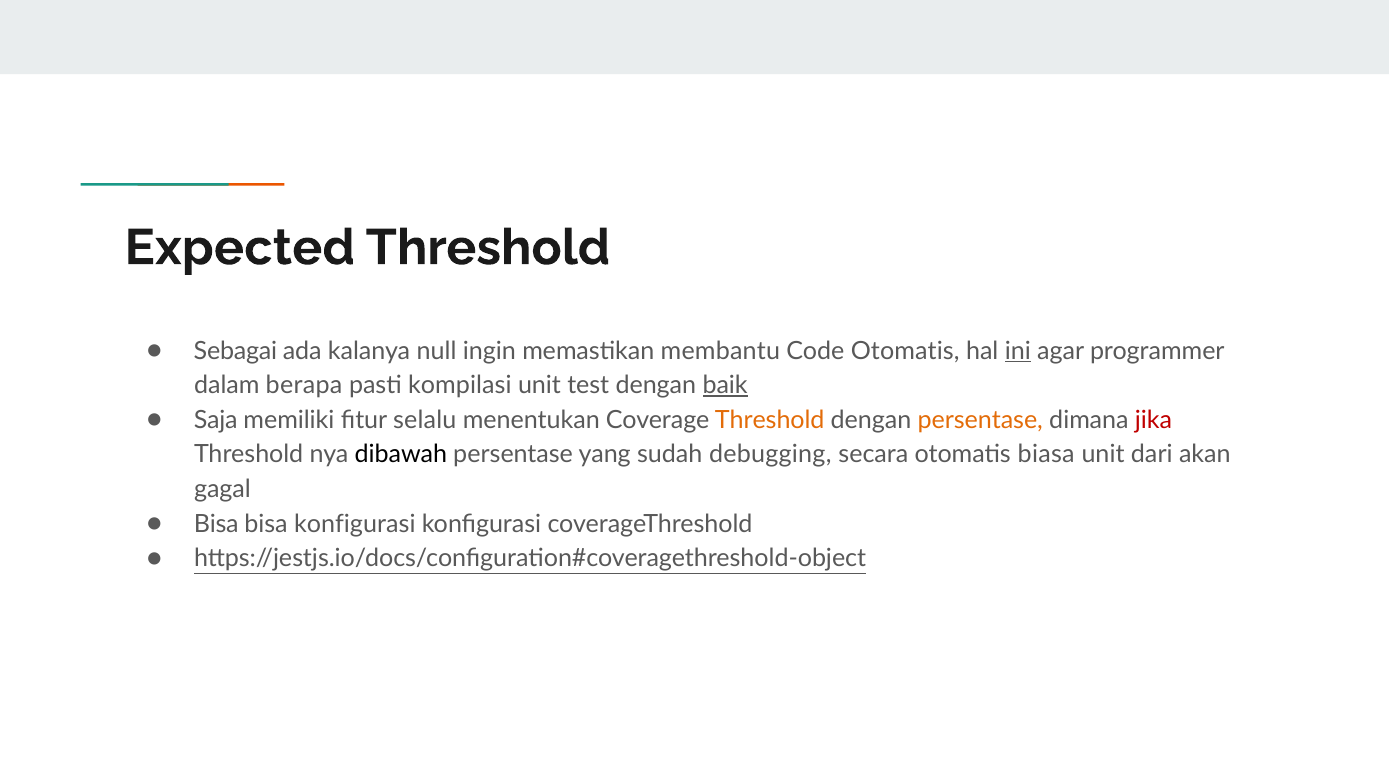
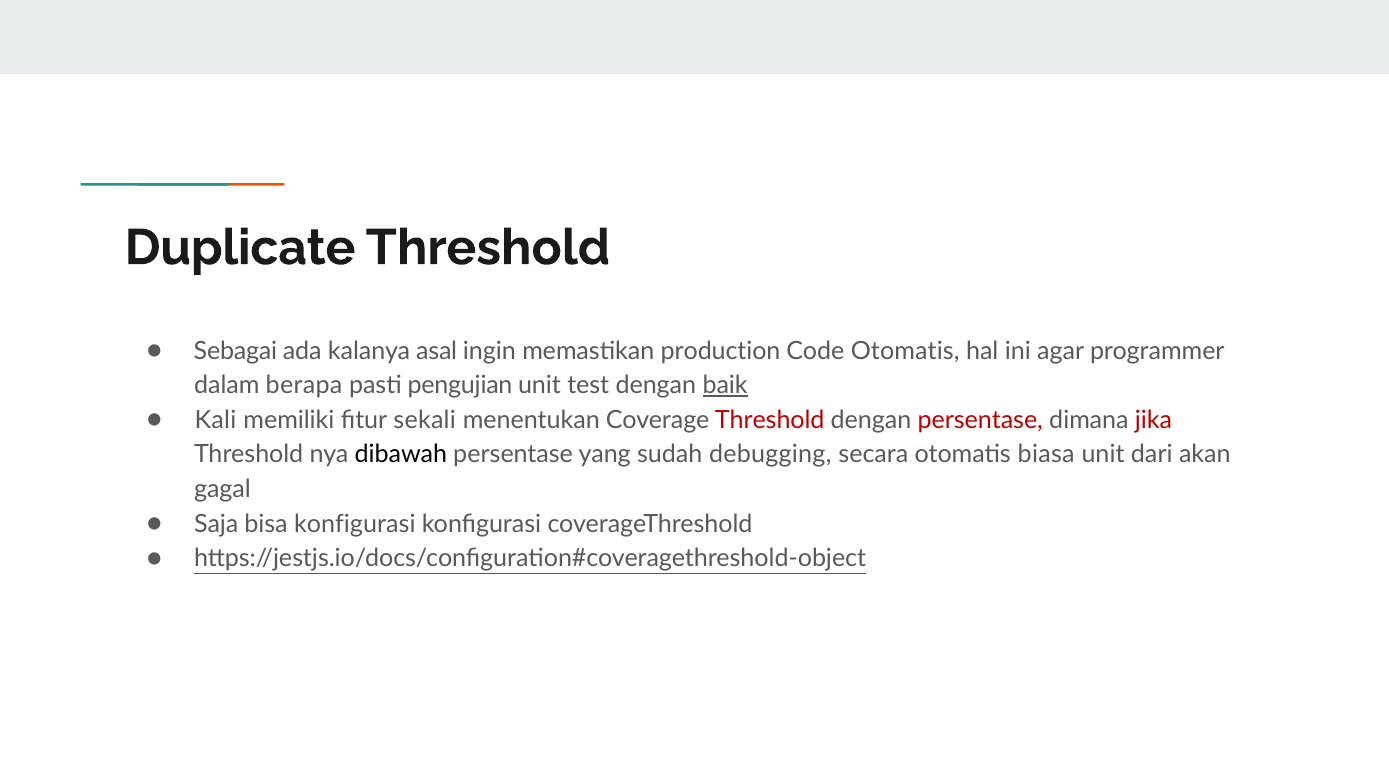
Expected: Expected -> Duplicate (240, 248)
null: null -> asal (437, 351)
membantu: membantu -> production (721, 351)
ini underline: present -> none (1018, 351)
kompilasi: kompilasi -> pengujian (460, 386)
Saja: Saja -> Kali (216, 420)
selalu: selalu -> sekali (425, 420)
Threshold colour: orange -> red (770, 420)
persentase colour: orange -> red (980, 420)
Bisa: Bisa -> Saja (216, 524)
